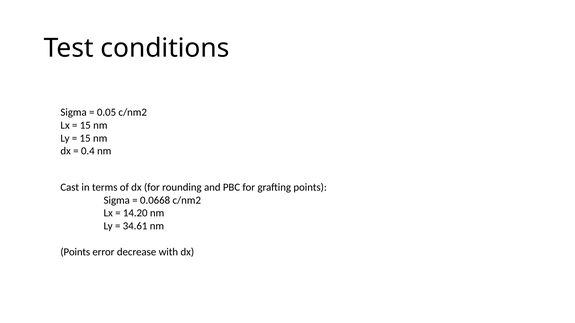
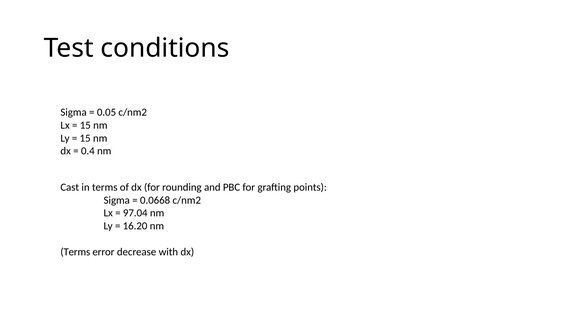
14.20: 14.20 -> 97.04 (135, 213)
34.61: 34.61 -> 16.20 (135, 226)
Points: Points -> Terms (75, 252)
